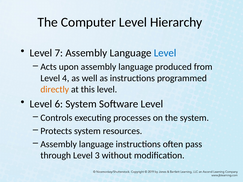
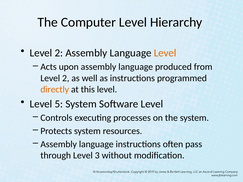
7: 7 -> 2 (59, 53)
Level colour: blue -> orange (165, 53)
4: 4 -> 2 (66, 78)
6: 6 -> 5 (59, 104)
